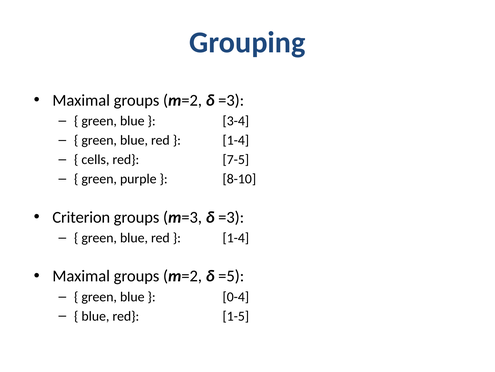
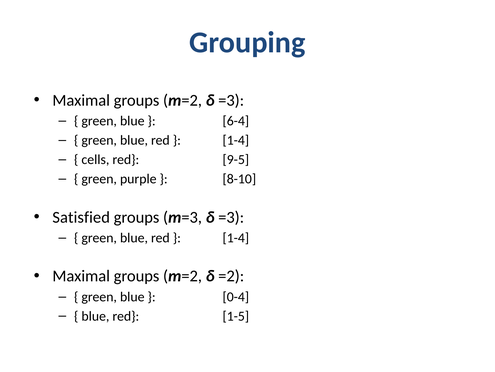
3-4: 3-4 -> 6-4 (236, 121)
7-5: 7-5 -> 9-5 (236, 159)
Criterion: Criterion -> Satisfied (81, 217)
=5: =5 -> =2 (231, 276)
